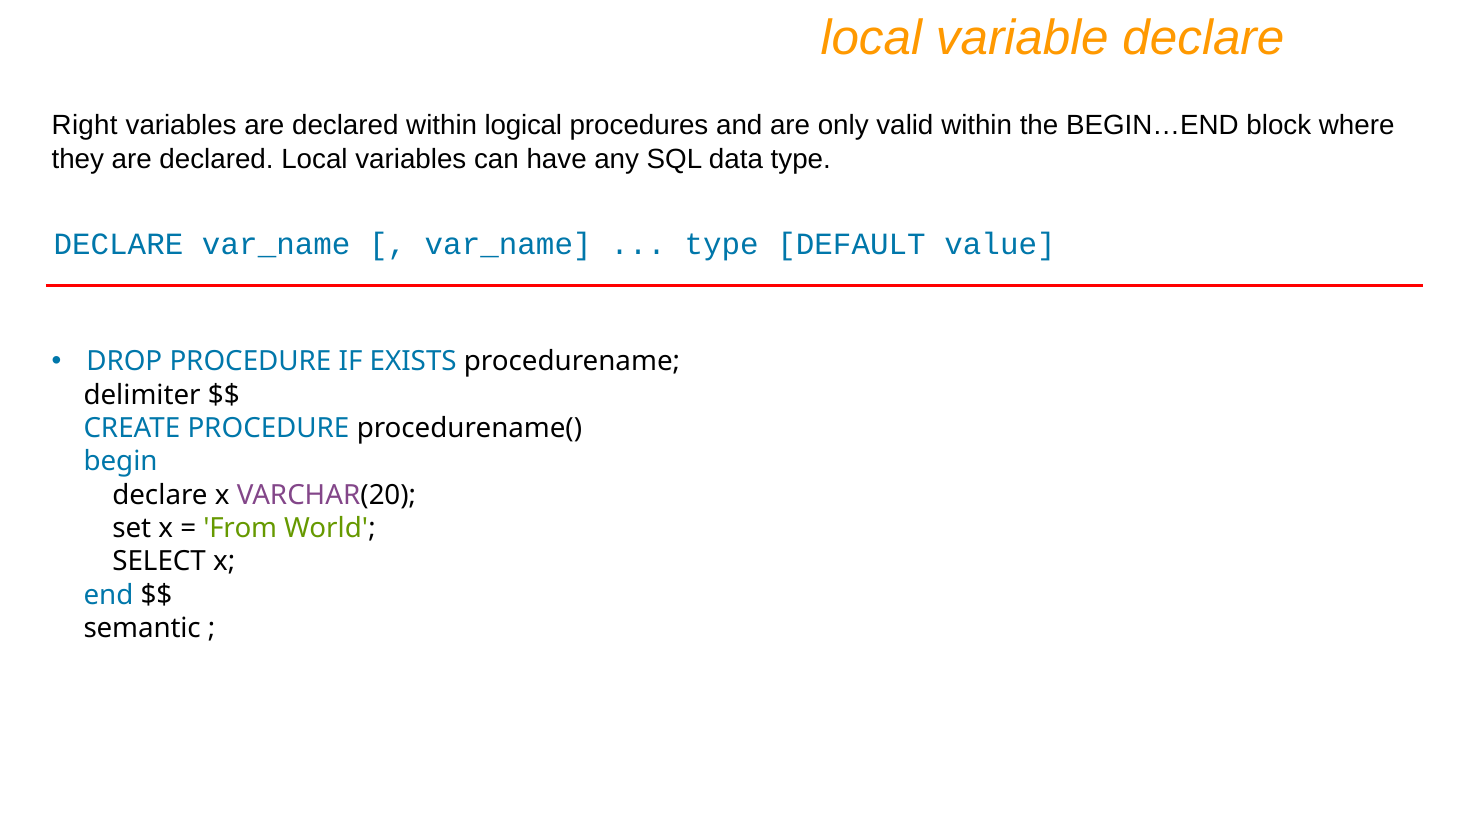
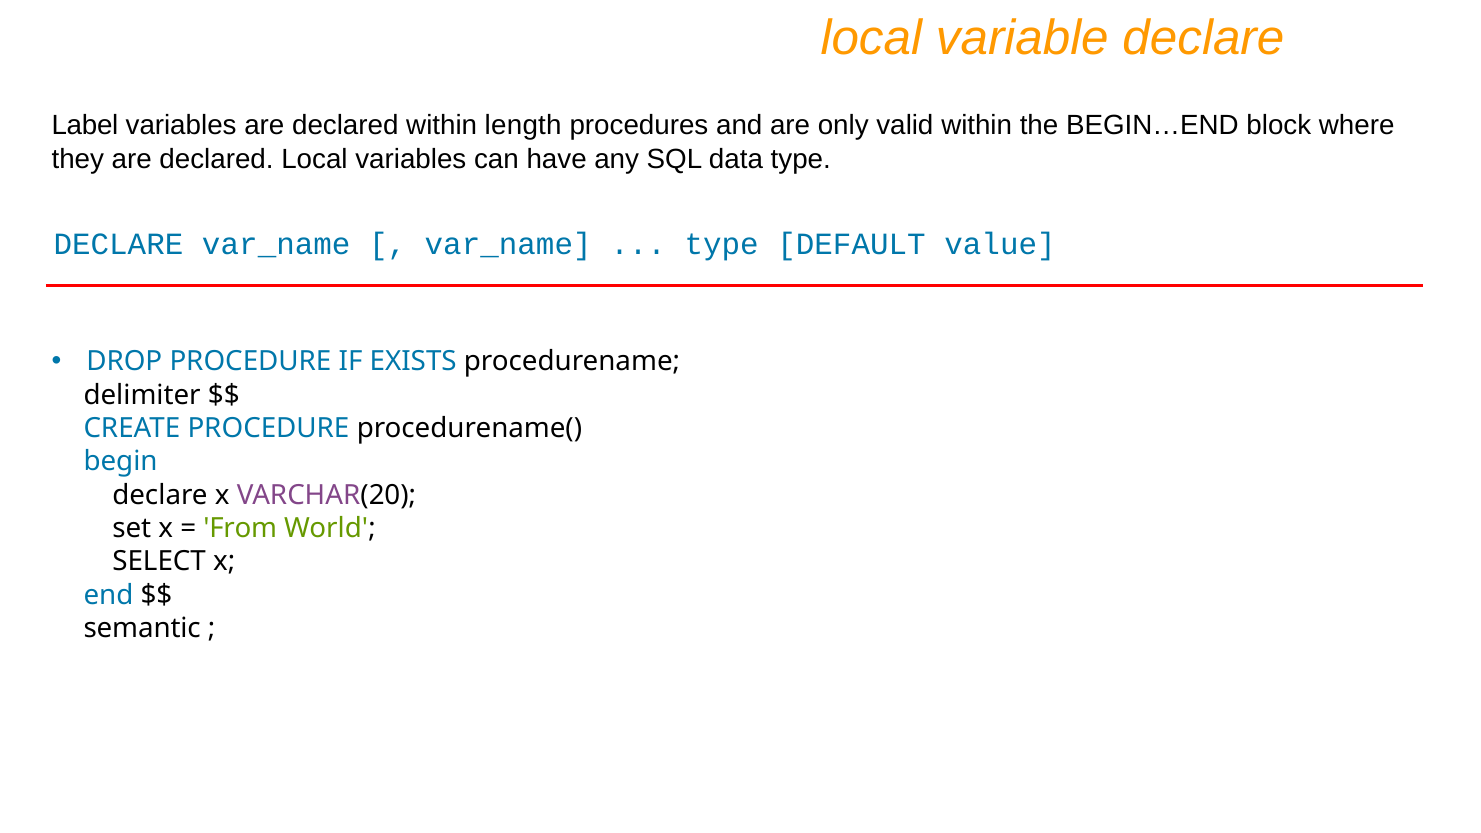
Right: Right -> Label (85, 126)
logical: logical -> length (523, 126)
